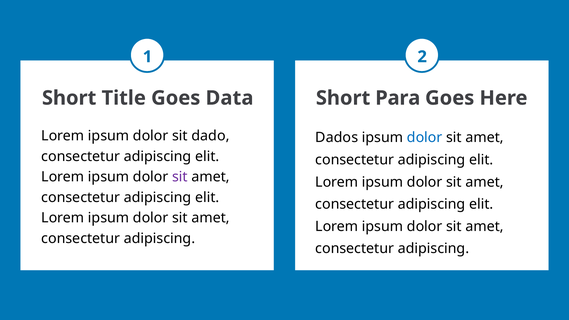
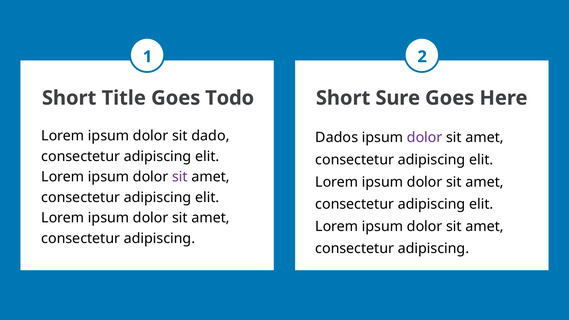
Data: Data -> Todo (230, 98)
Para: Para -> Sure (398, 98)
dolor colour: blue -> purple (425, 138)
